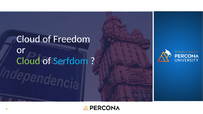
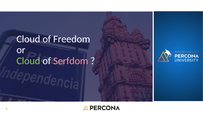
Serfdom colour: light blue -> pink (71, 61)
